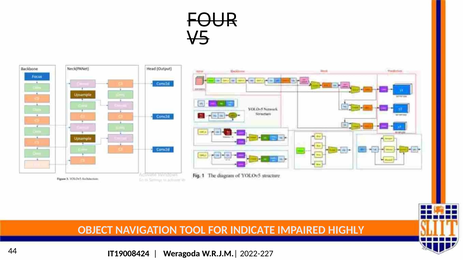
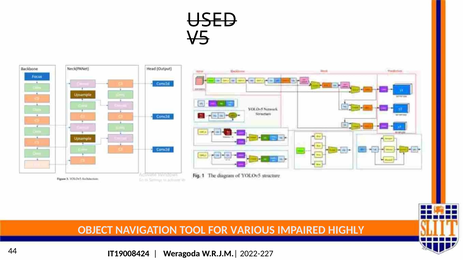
FOUR: FOUR -> USED (212, 20)
INDICATE: INDICATE -> VARIOUS (253, 230)
